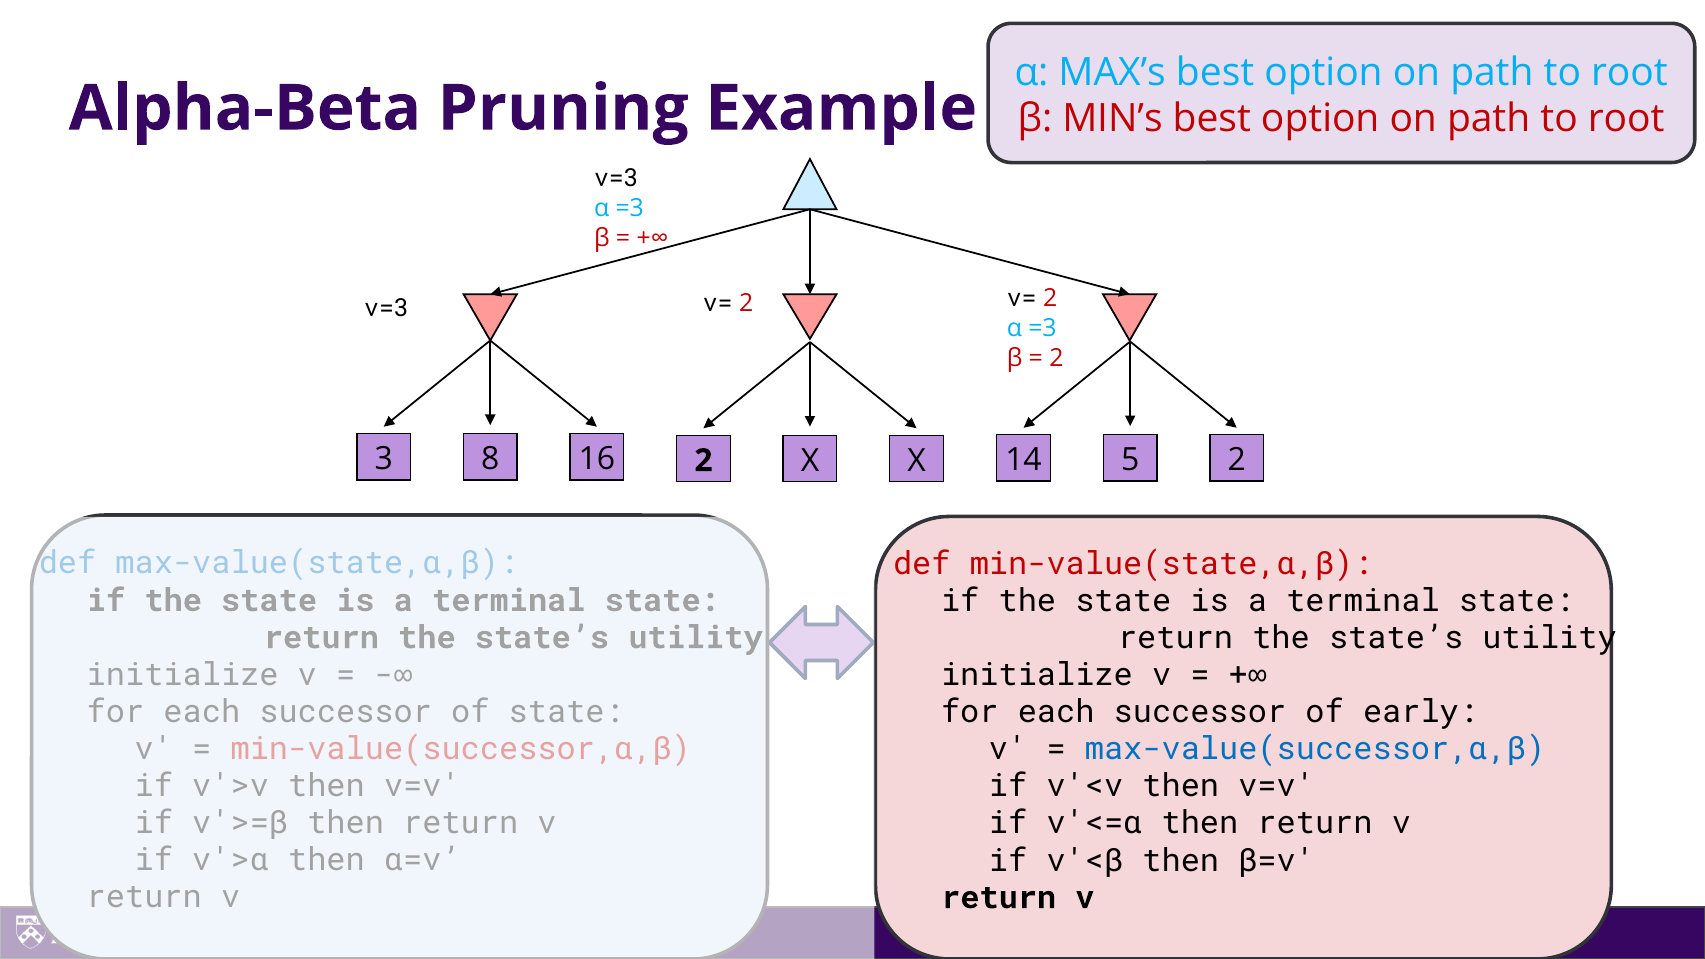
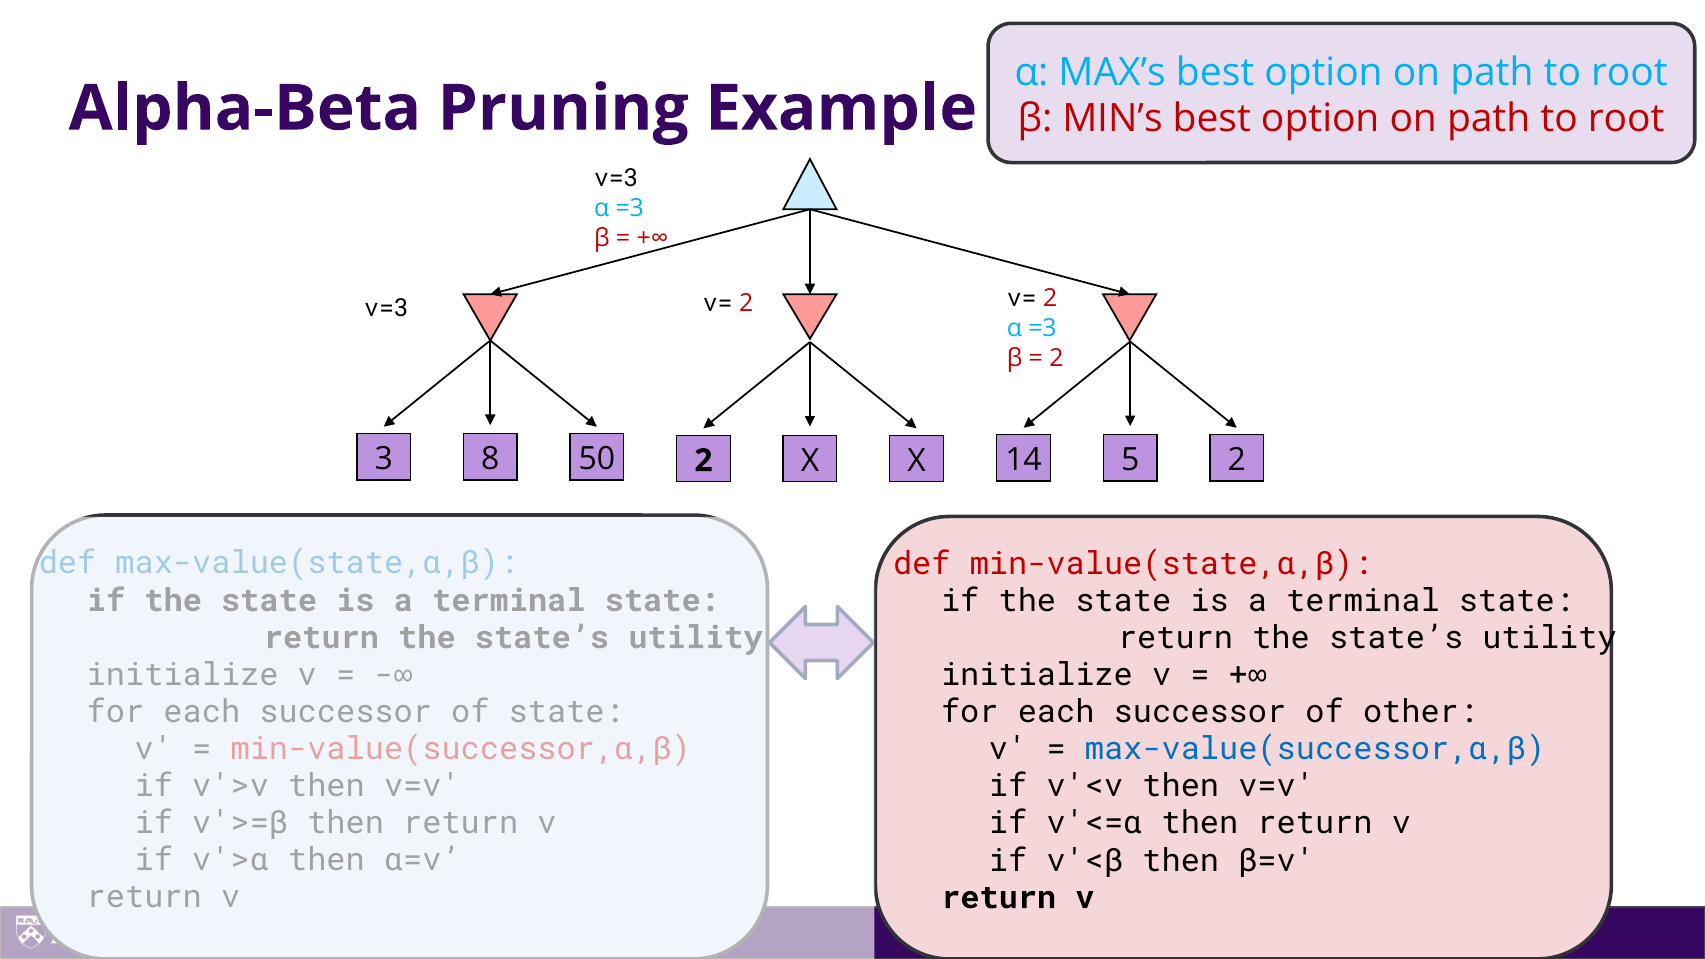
16: 16 -> 50 (597, 459)
early: early -> other (1421, 712)
